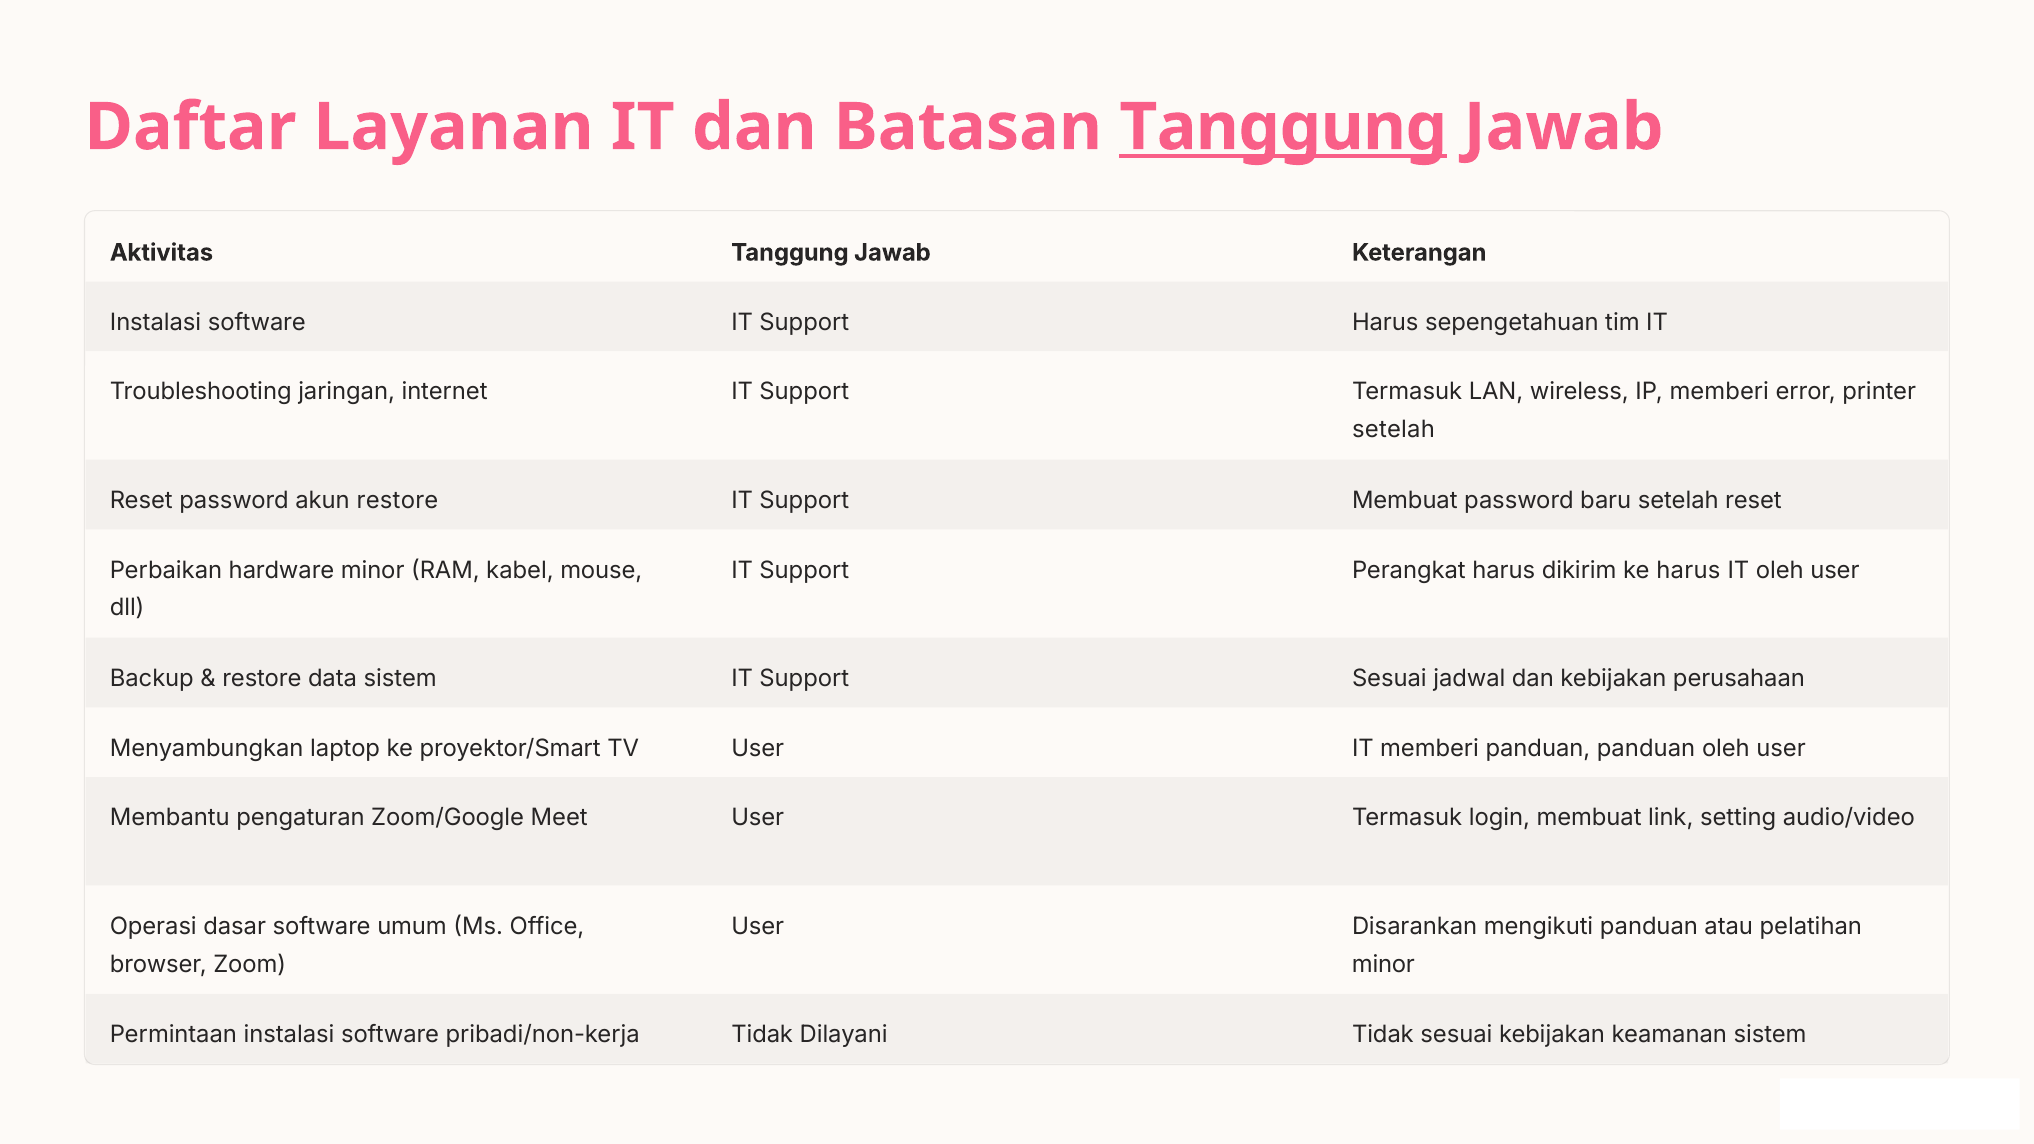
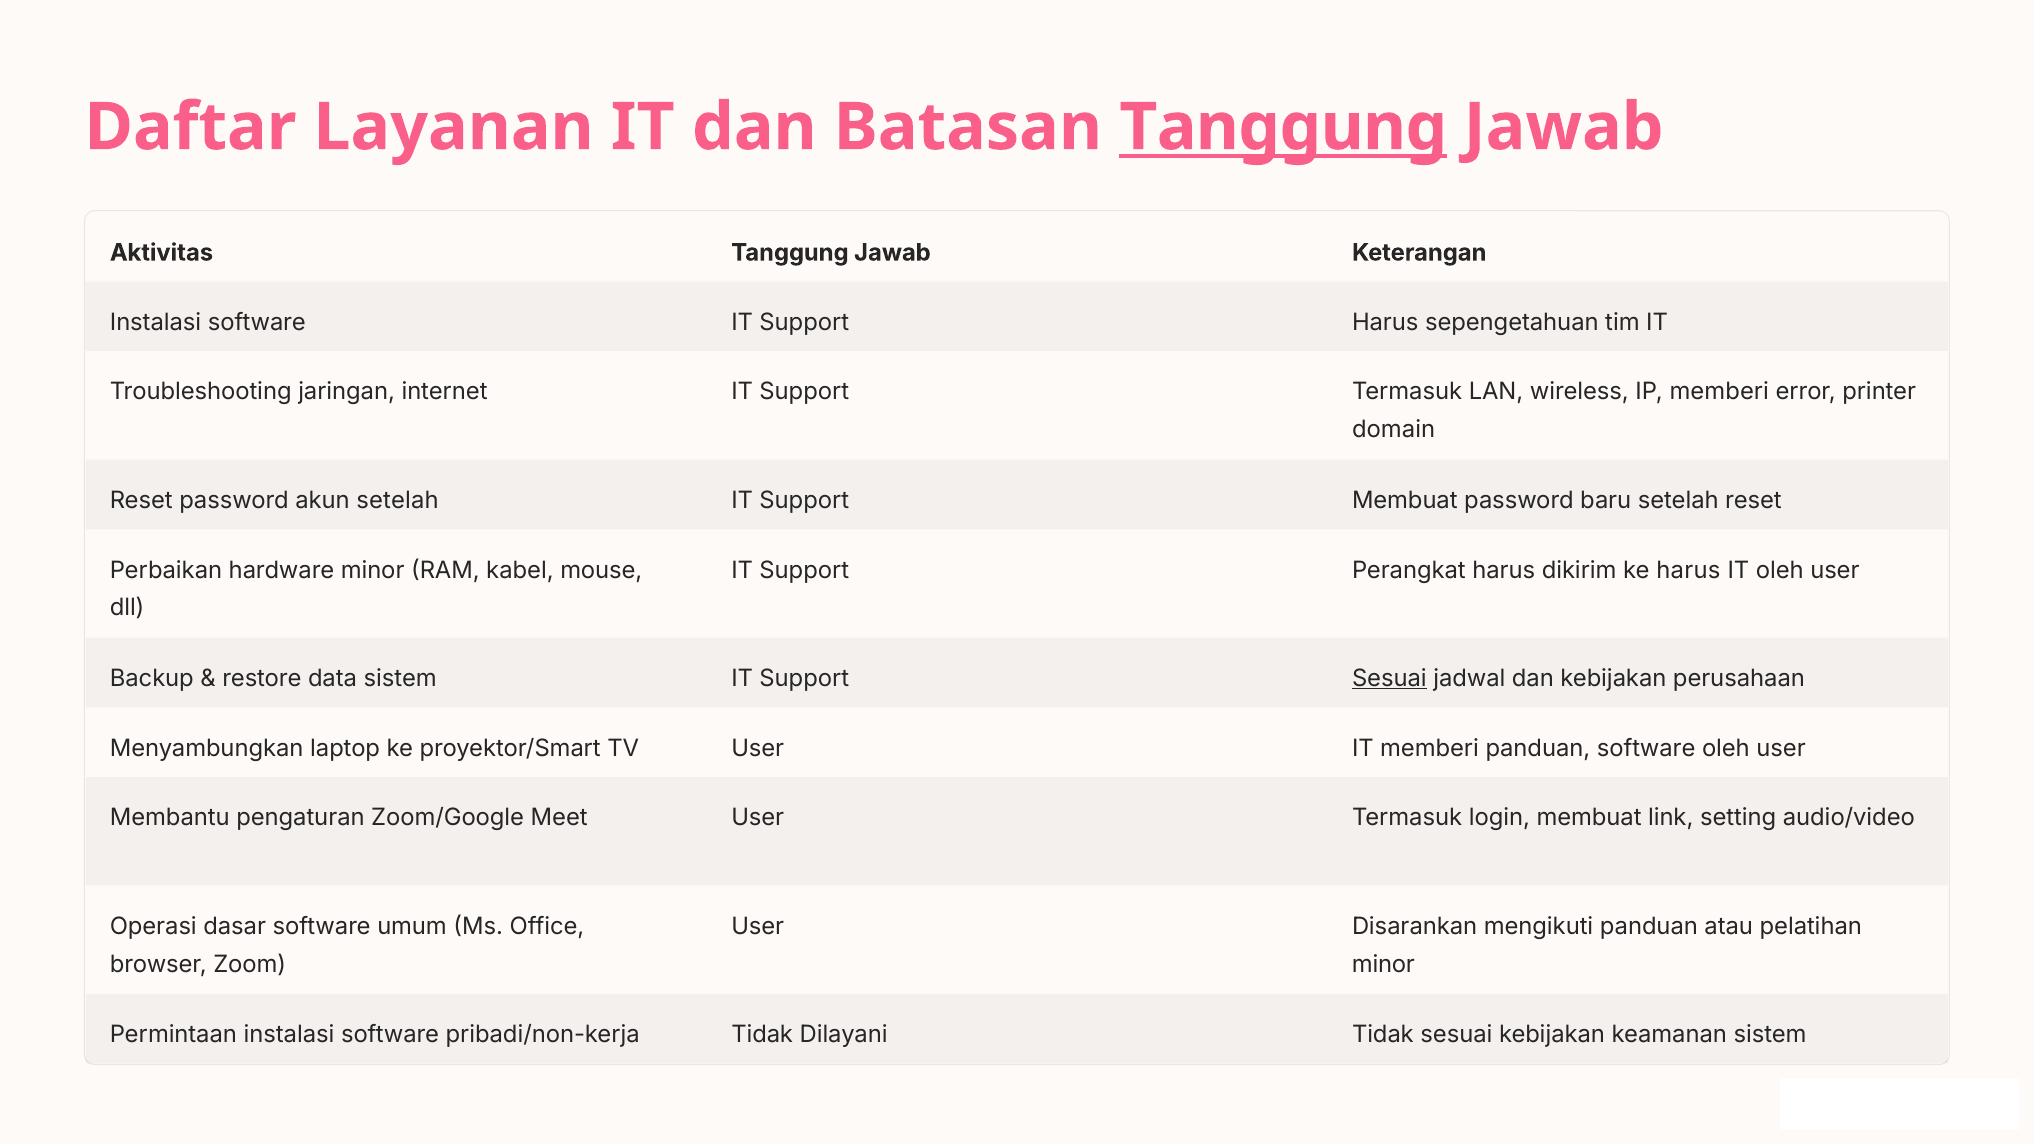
setelah: setelah -> domain (1394, 430)
akun restore: restore -> setelah (398, 500)
Sesuai underline: none -> present (1389, 679)
panduan panduan: panduan -> software (1646, 748)
